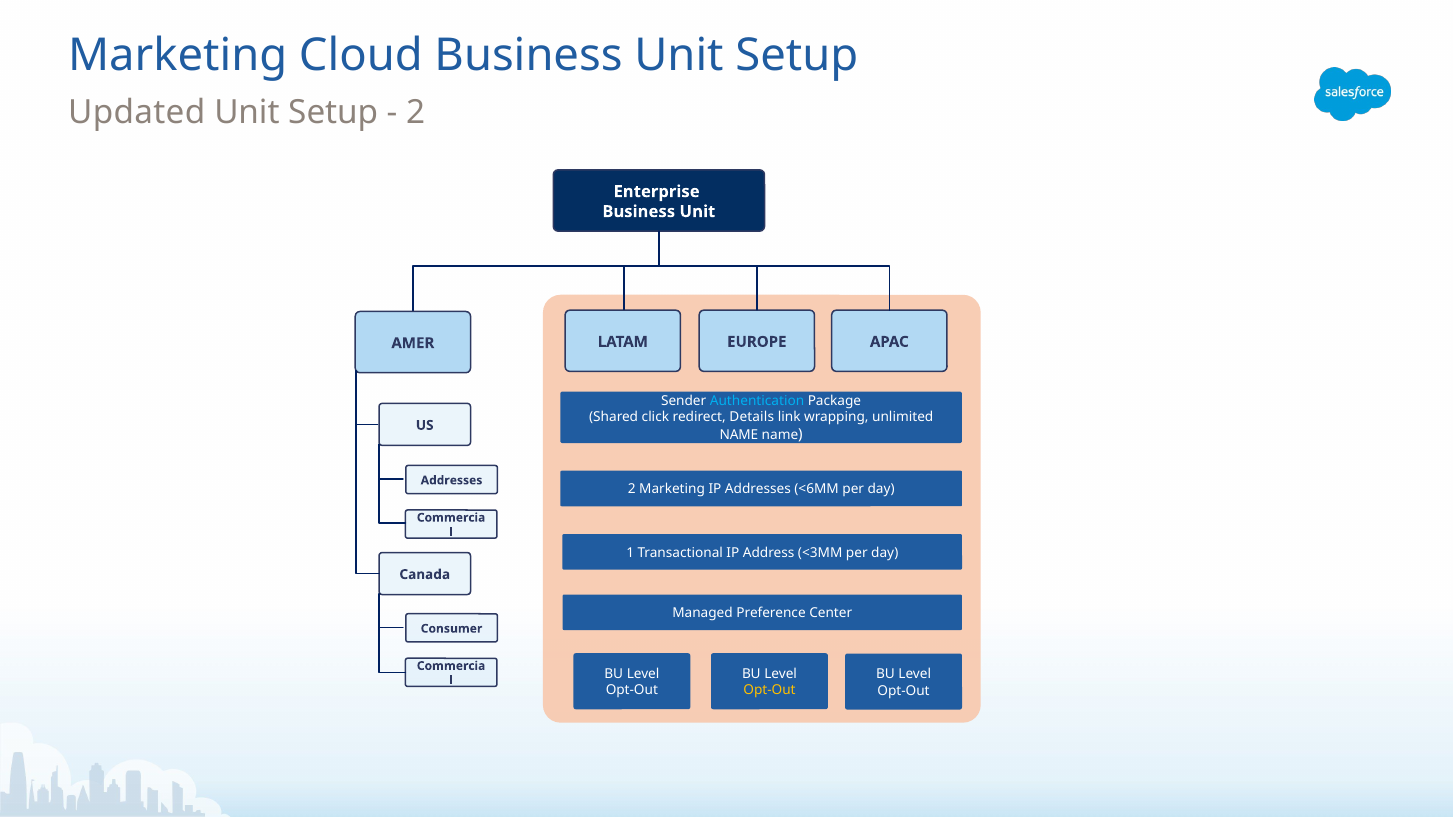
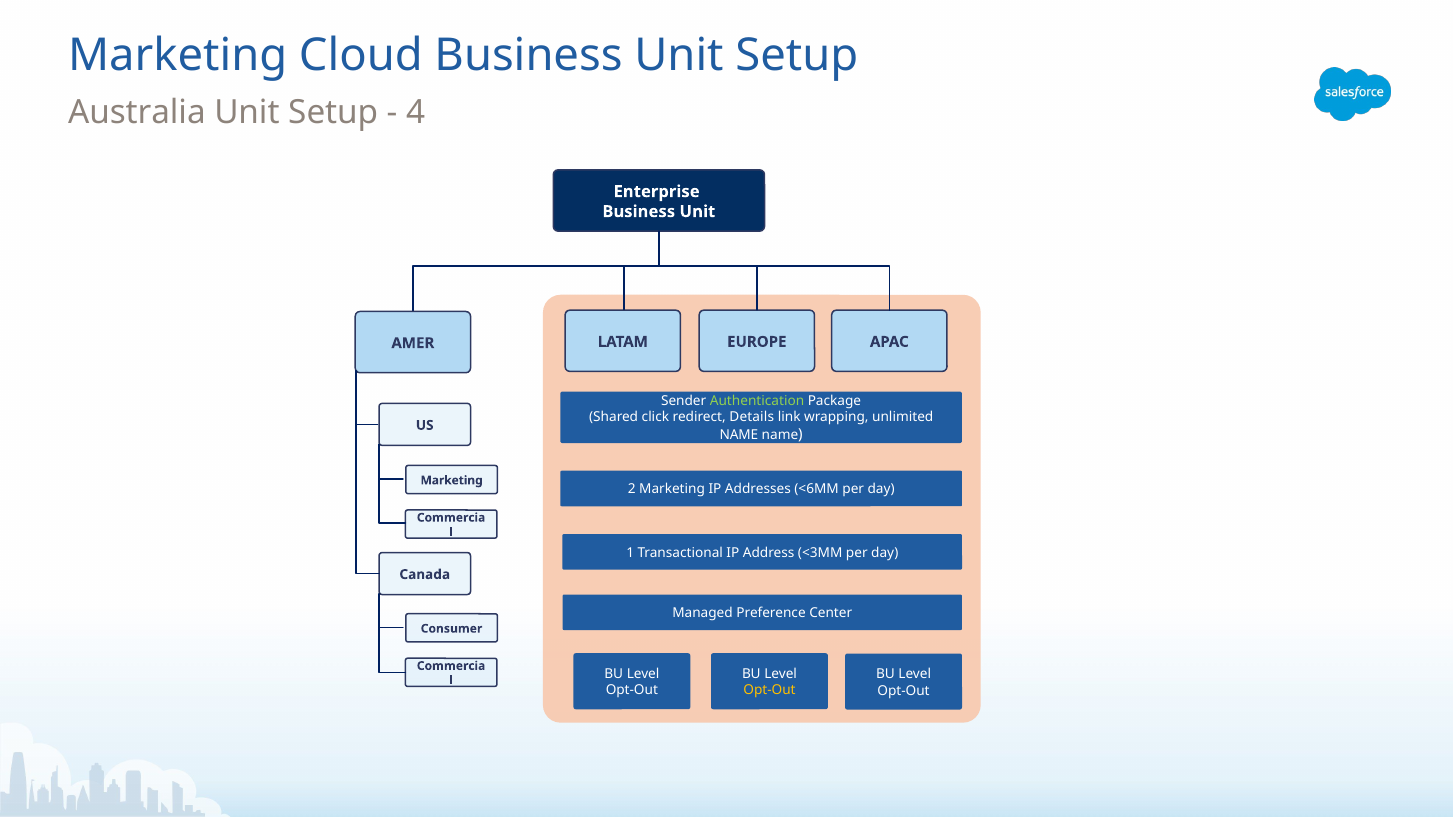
Updated: Updated -> Australia (137, 113)
2: 2 -> 4 (416, 113)
Authentication colour: light blue -> light green (757, 401)
Addresses: Addresses -> Marketing (452, 481)
